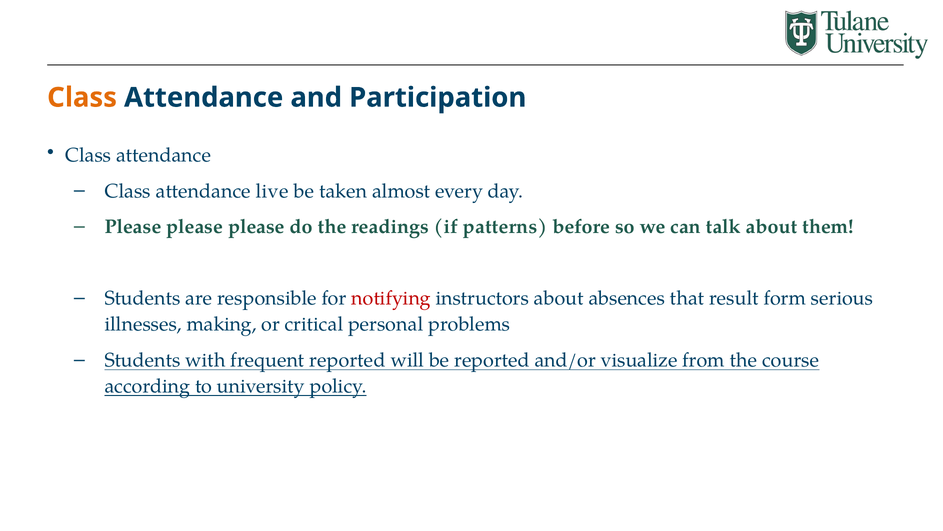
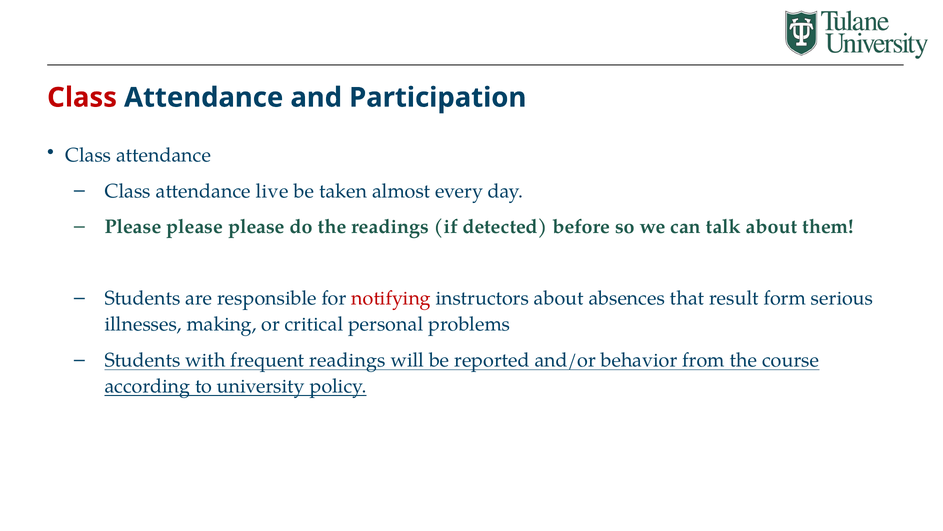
Class colour: orange -> red (82, 97)
patterns: patterns -> detected (505, 227)
frequent reported: reported -> readings (347, 360)
visualize: visualize -> behavior (639, 360)
